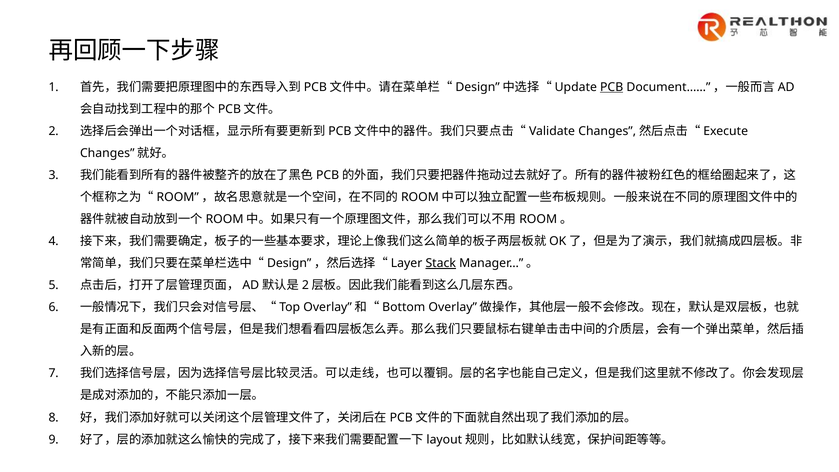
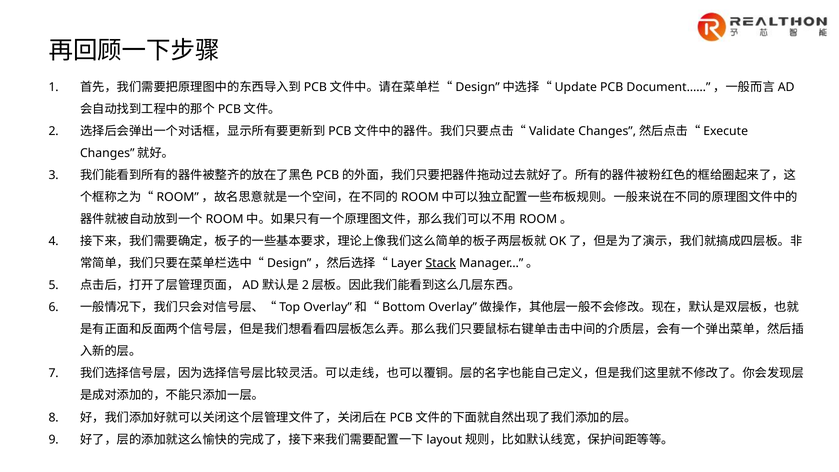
PCB underline: present -> none (612, 87)
